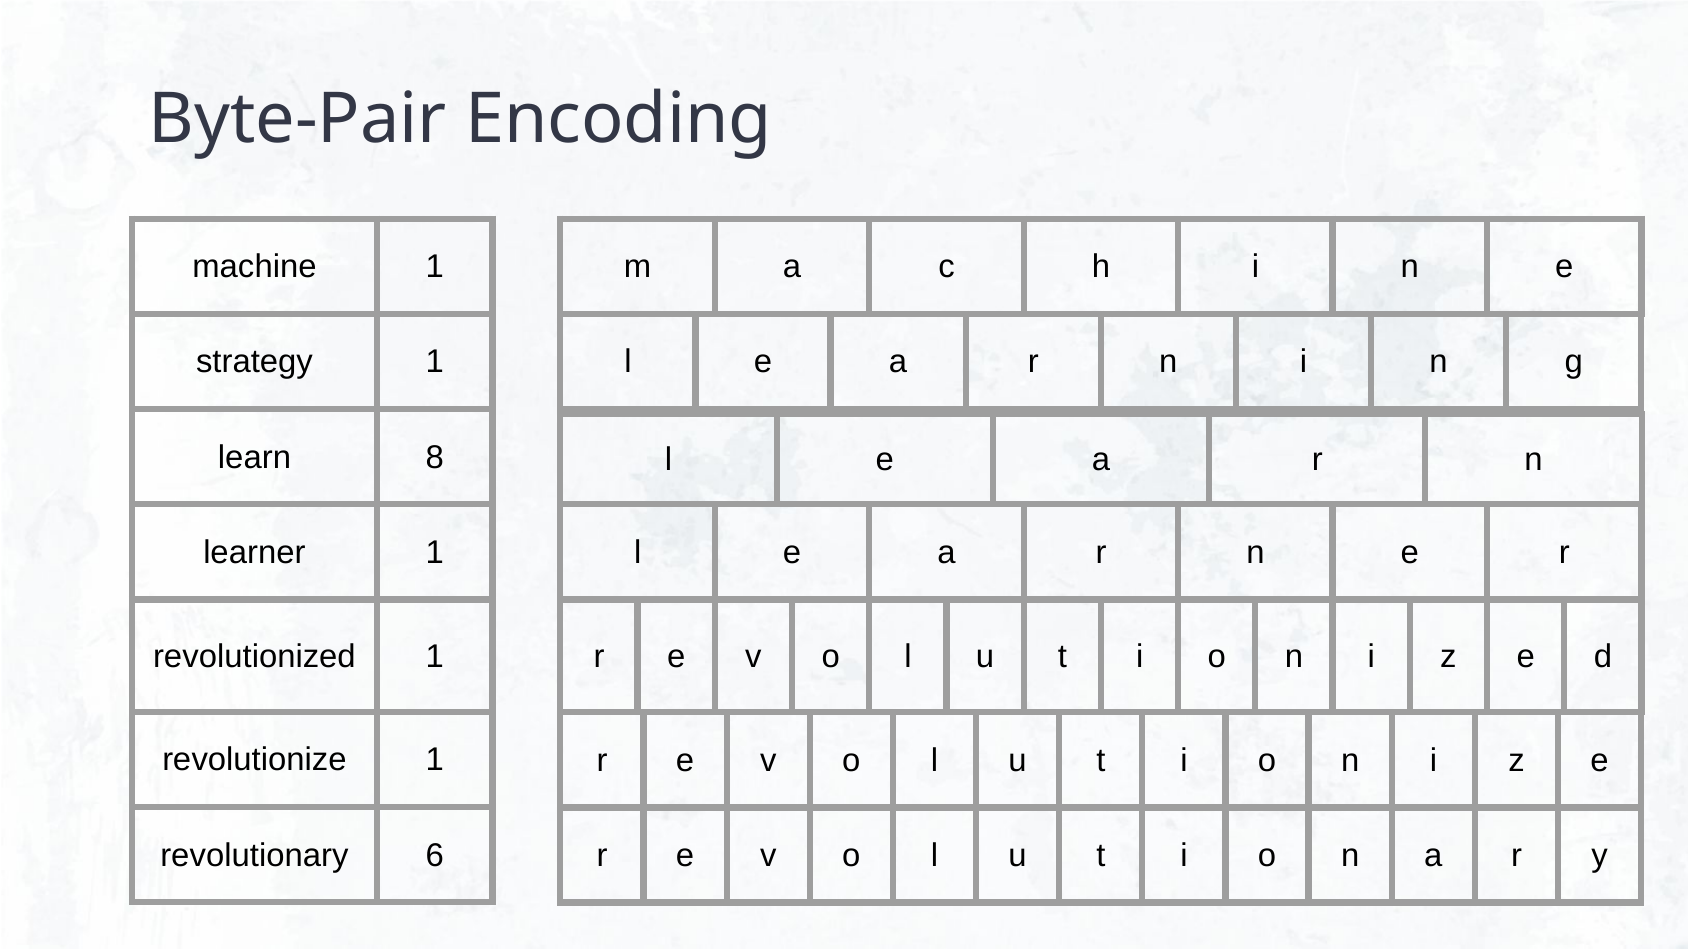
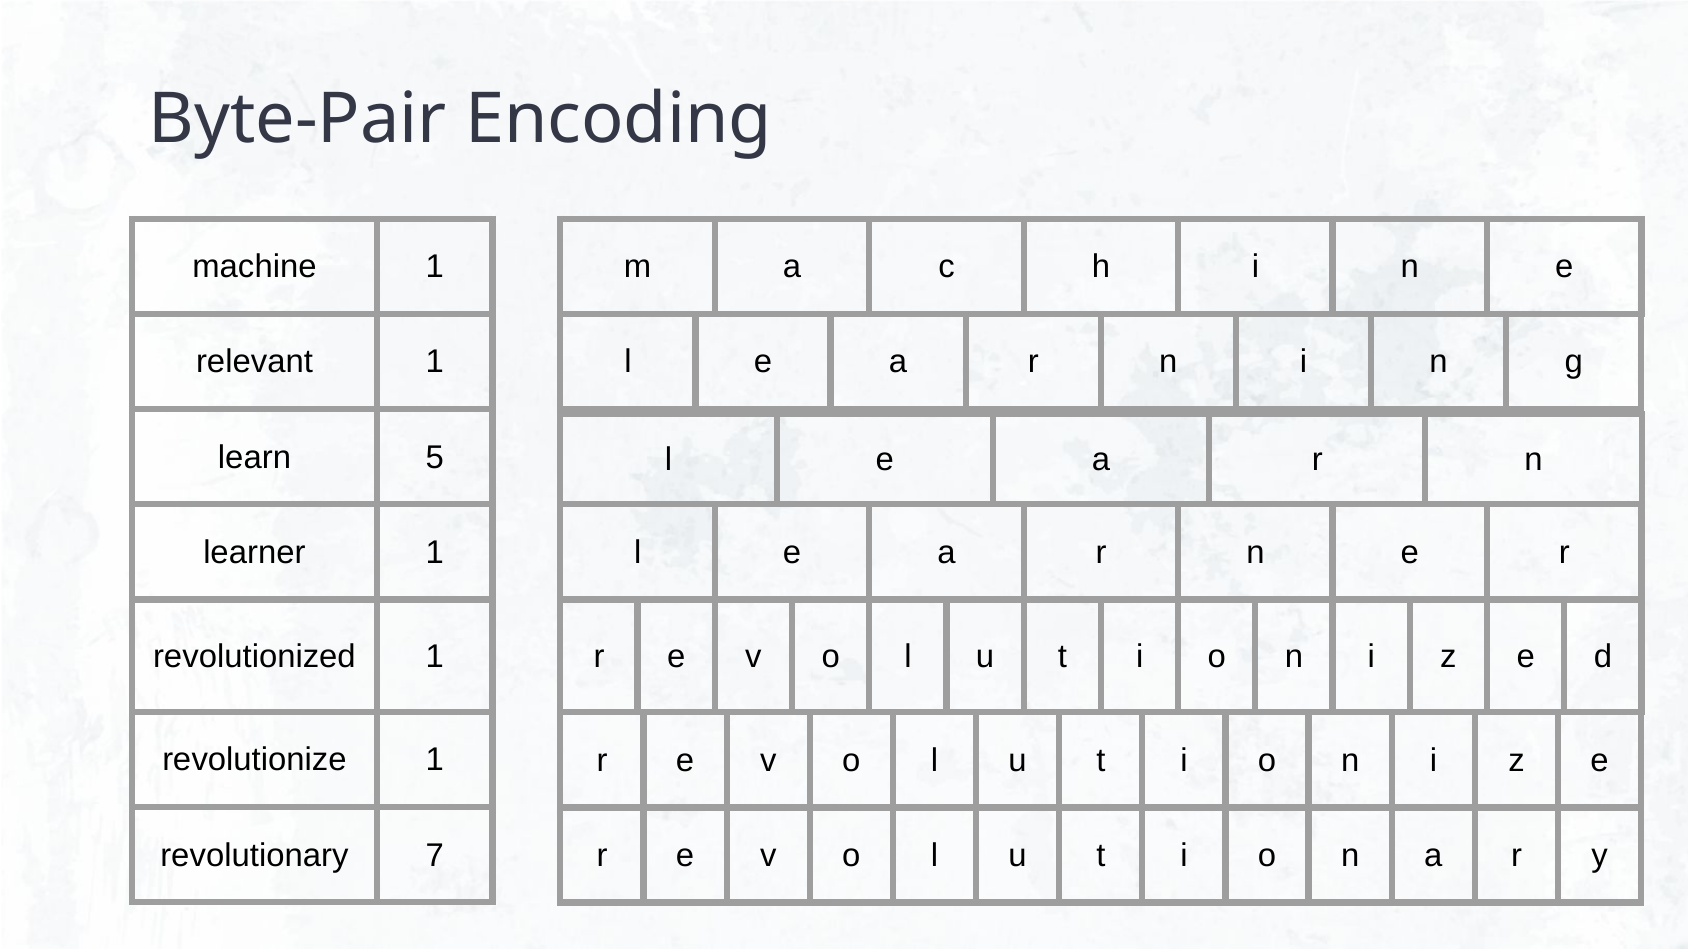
strategy: strategy -> relevant (254, 362)
8: 8 -> 5 (435, 457)
6: 6 -> 7 (435, 856)
